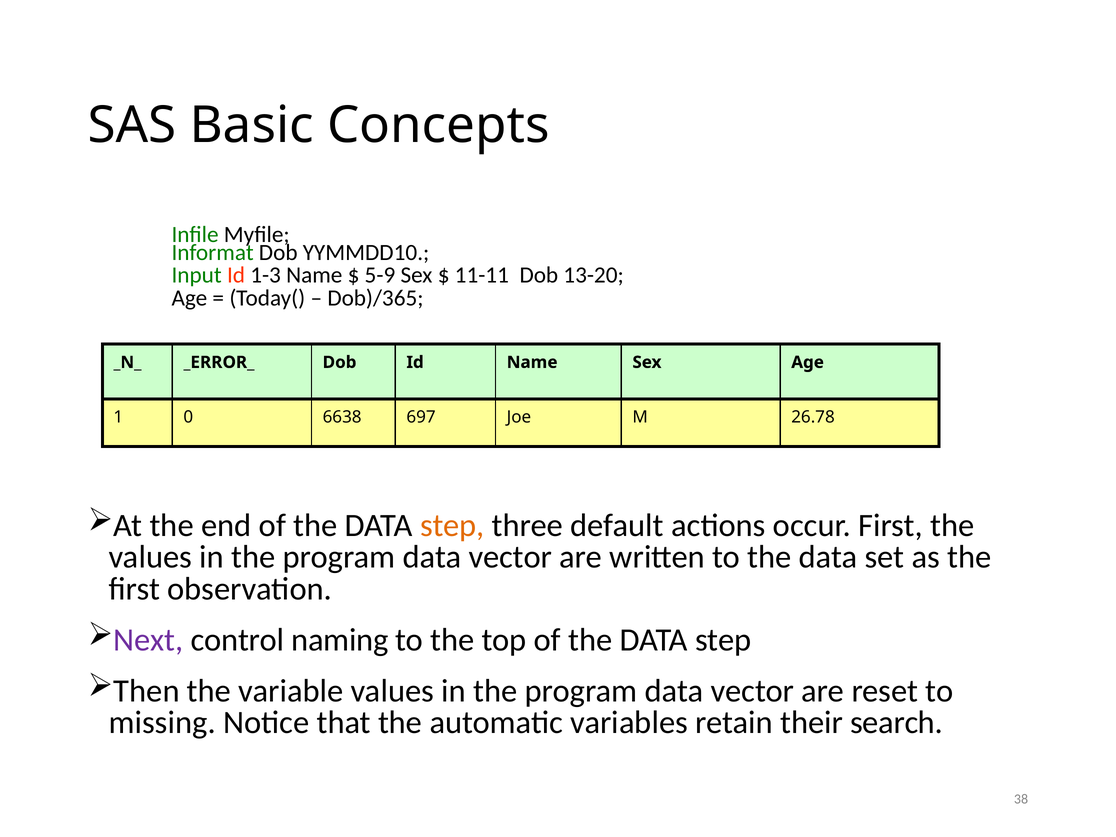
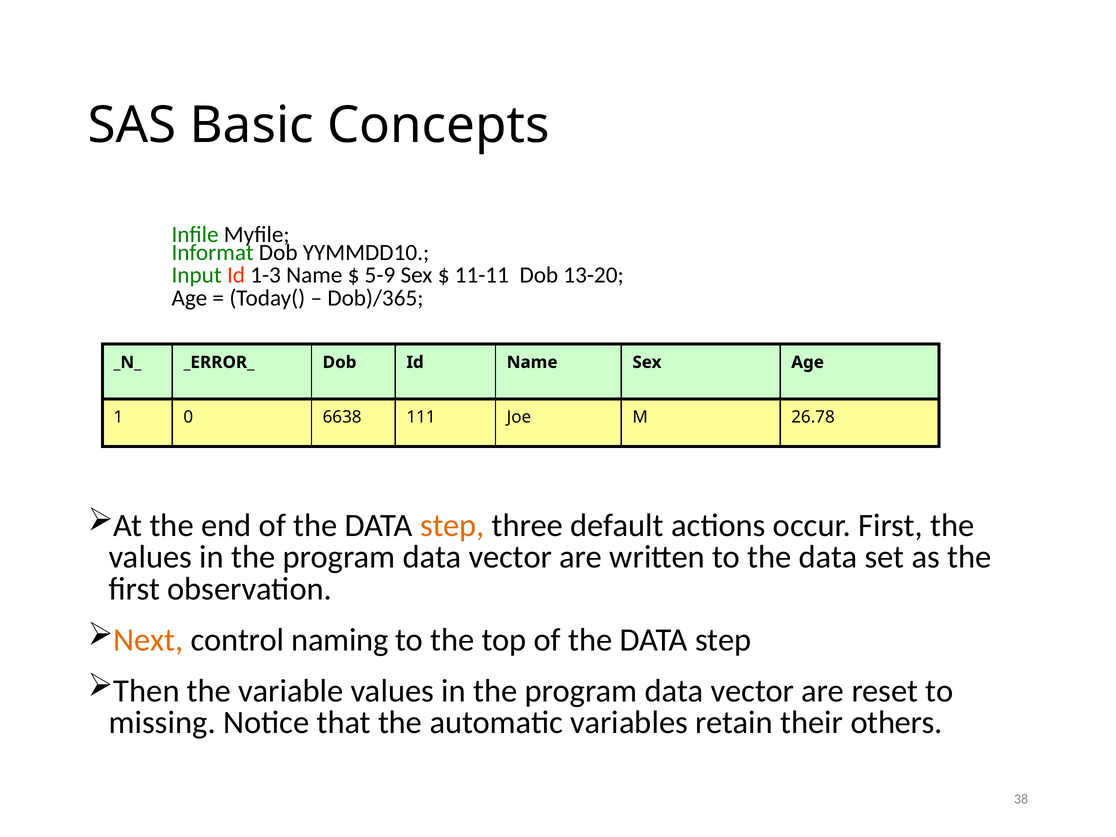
697: 697 -> 111 (421, 417)
Next colour: purple -> orange (148, 640)
search: search -> others (896, 723)
